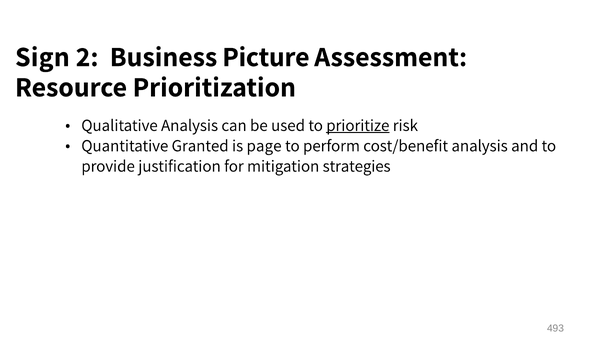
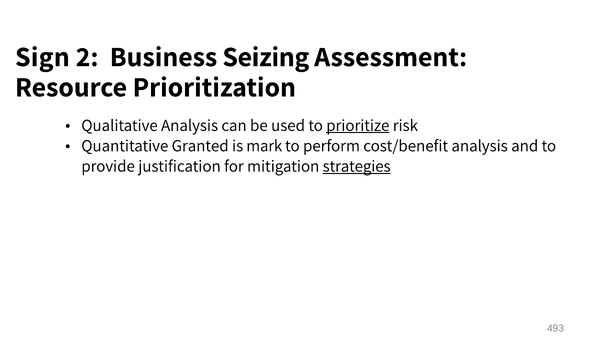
Picture: Picture -> Seizing (266, 57)
page: page -> mark (264, 146)
strategies underline: none -> present (357, 166)
